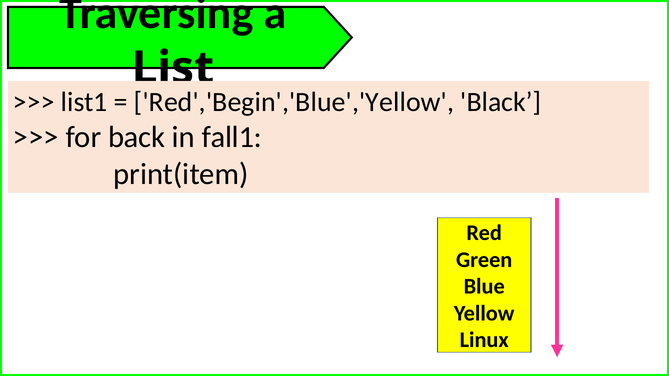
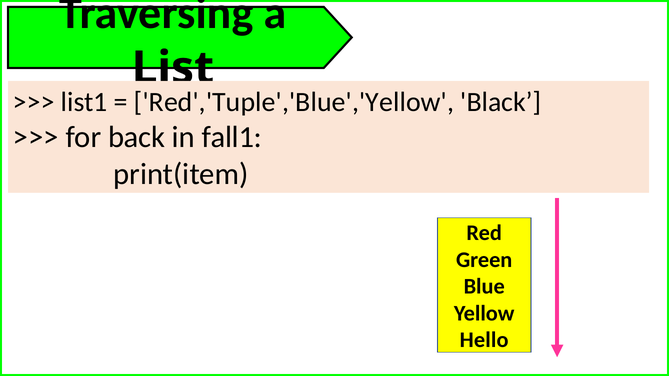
Red','Begin','Blue','Yellow: Red','Begin','Blue','Yellow -> Red','Tuple','Blue','Yellow (294, 102)
Linux: Linux -> Hello (484, 340)
